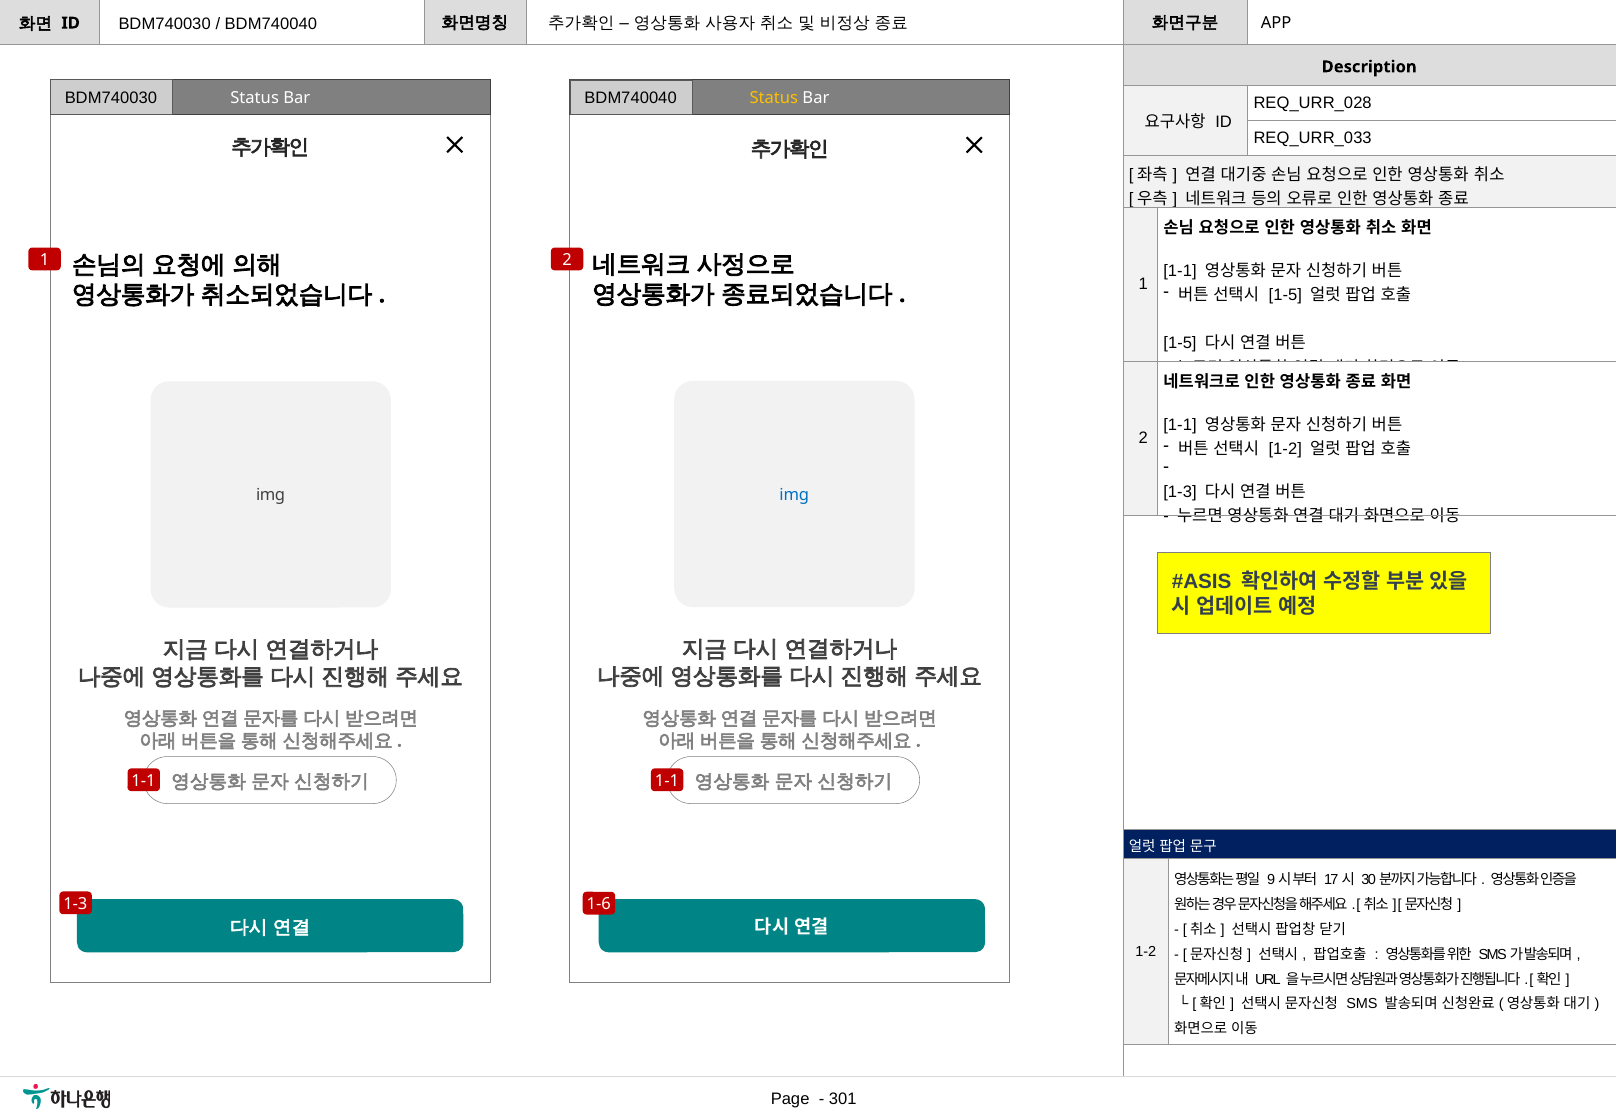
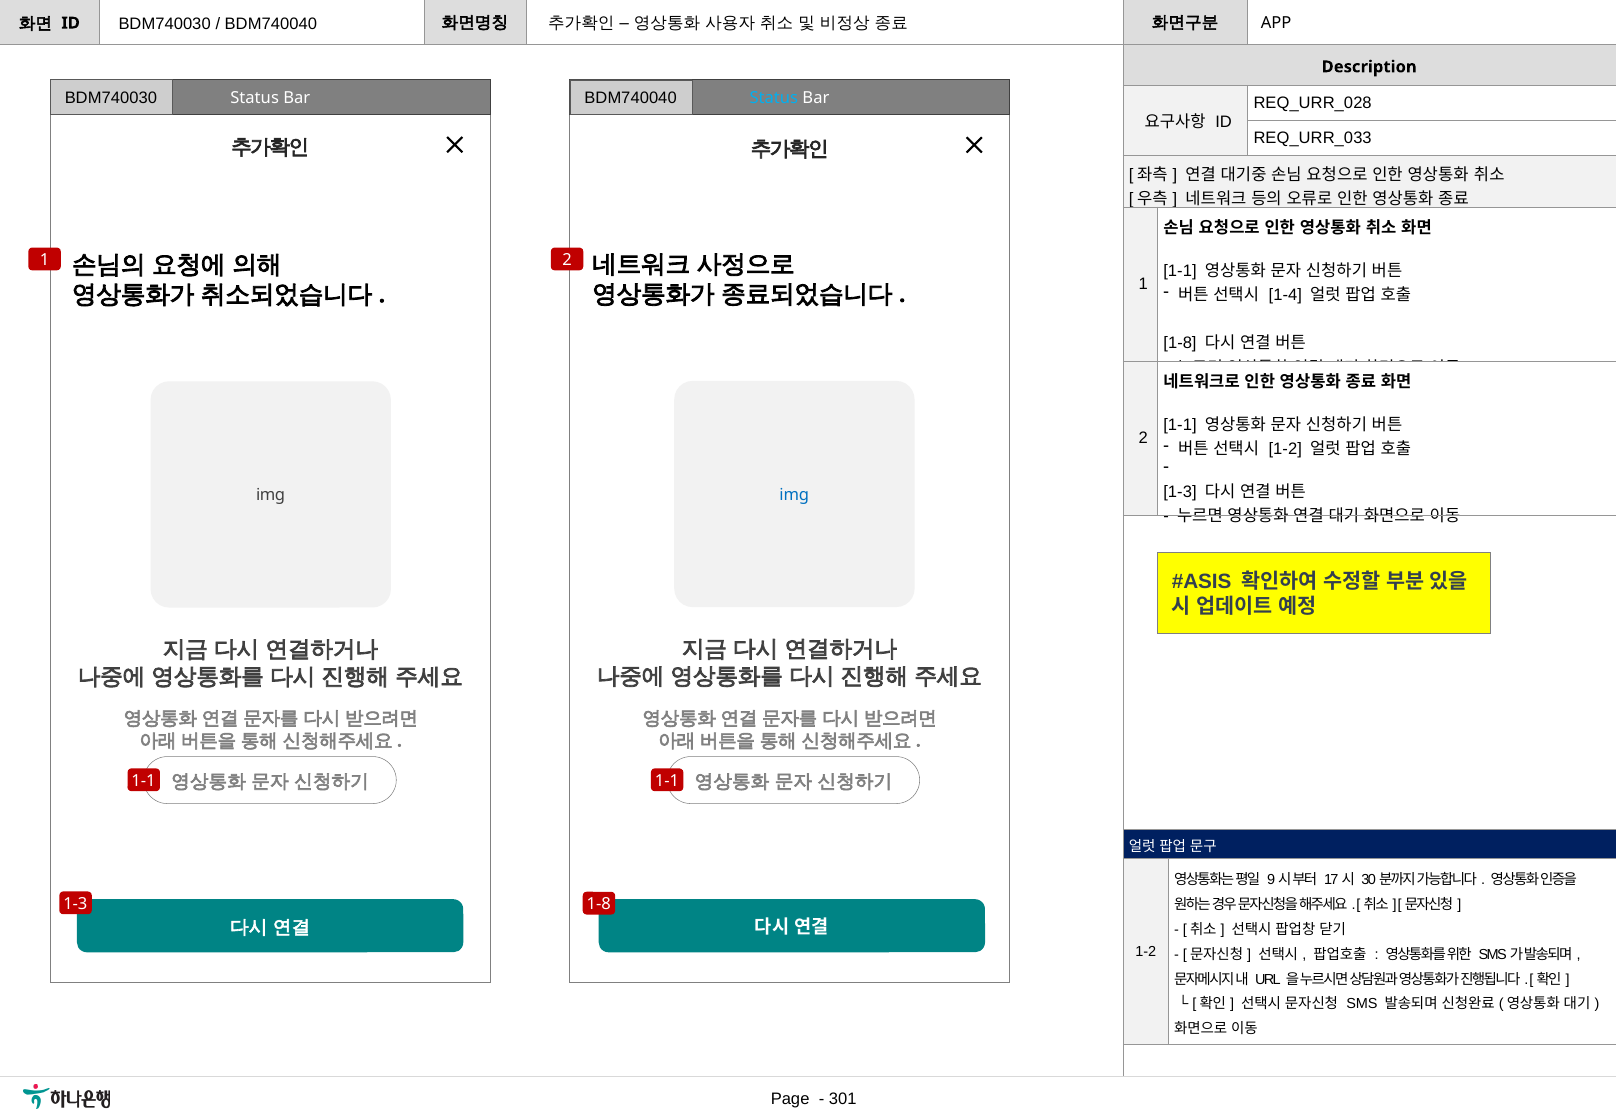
Status colour: yellow -> light blue (774, 98)
1-5: 1-5 -> 1-4 (1285, 295)
1-5: 1-5 -> 1-8 (1180, 343)
1-6: 1-6 -> 1-8 (599, 904)
